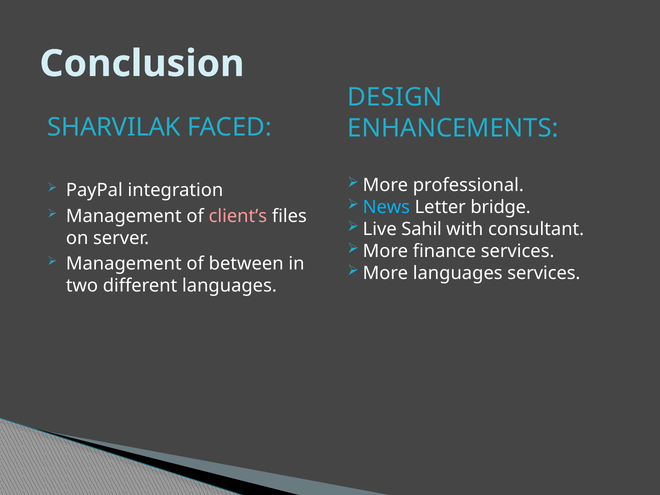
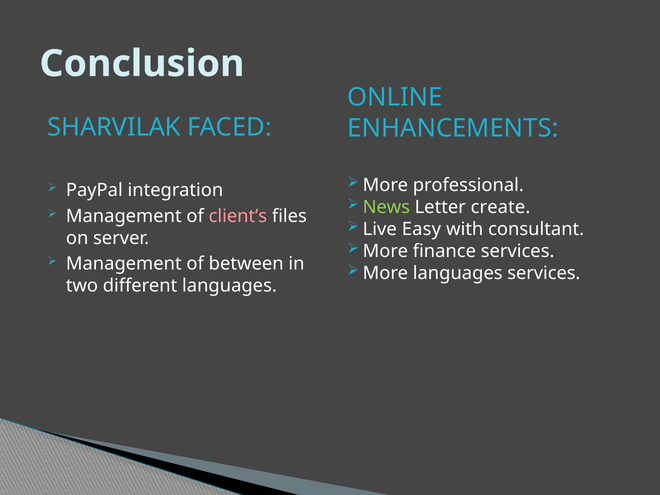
DESIGN: DESIGN -> ONLINE (395, 97)
News colour: light blue -> light green (386, 207)
bridge: bridge -> create (500, 207)
Sahil: Sahil -> Easy (421, 229)
